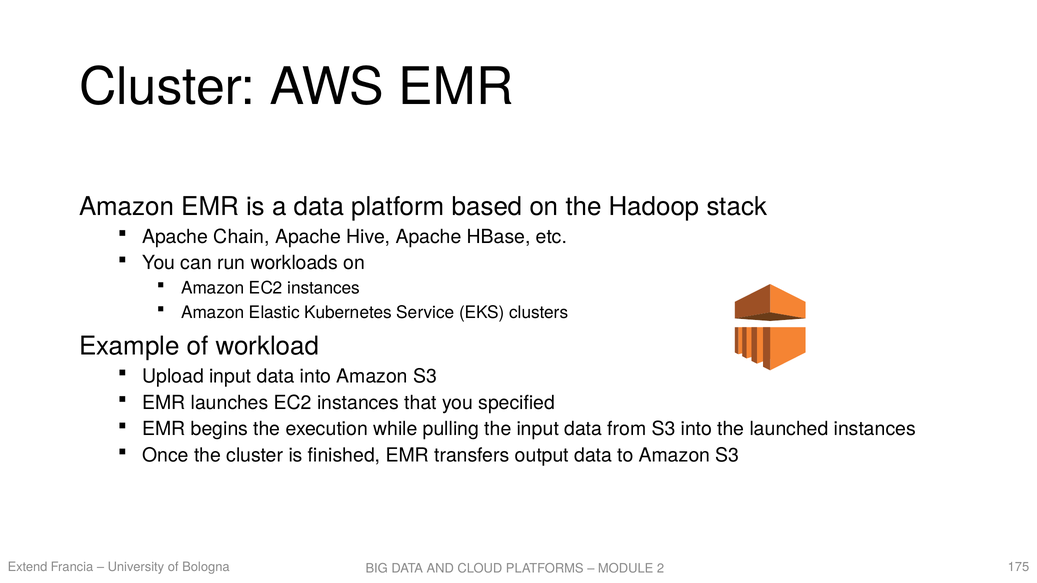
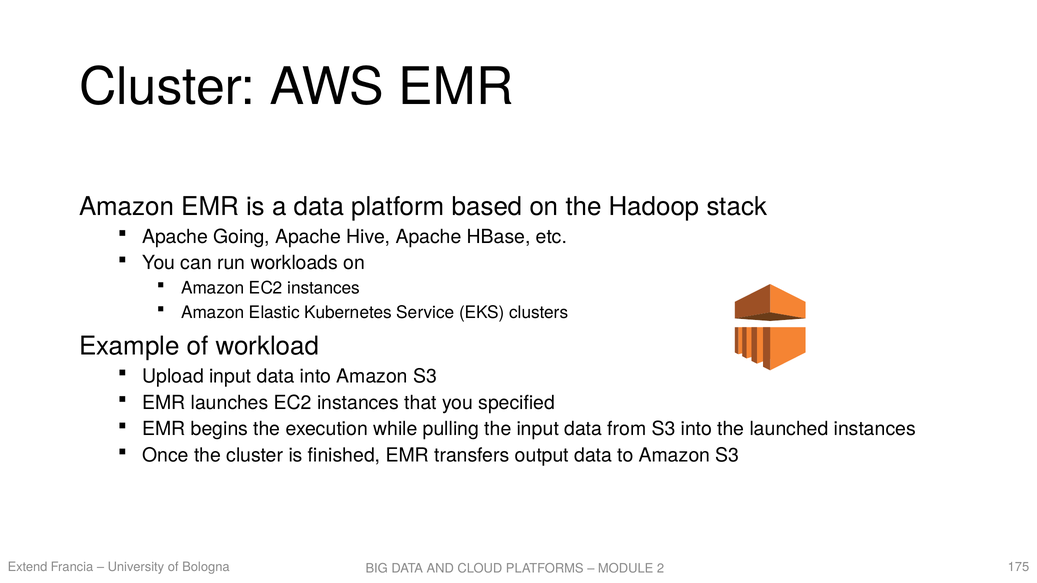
Chain: Chain -> Going (242, 237)
